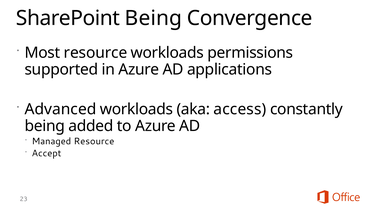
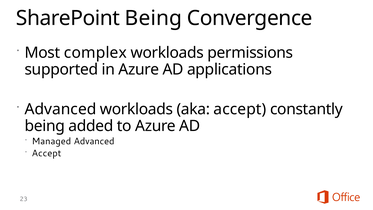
Most resource: resource -> complex (95, 53)
aka access: access -> accept (240, 109)
Managed Resource: Resource -> Advanced (94, 141)
